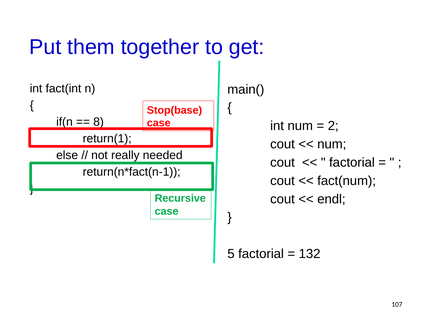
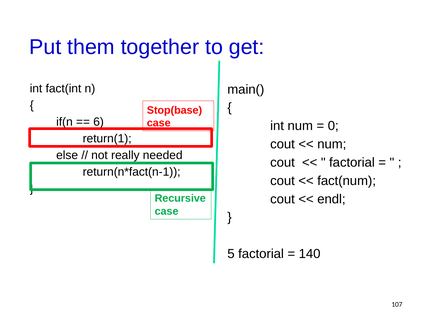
8: 8 -> 6 (99, 122)
2: 2 -> 0 (333, 126)
132: 132 -> 140 (310, 254)
